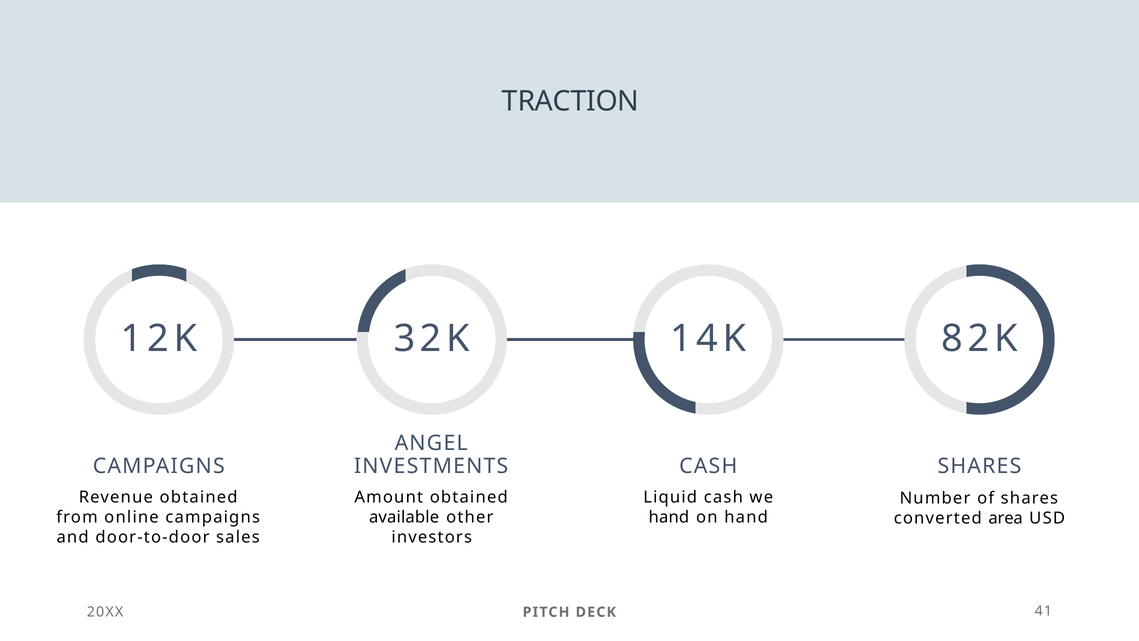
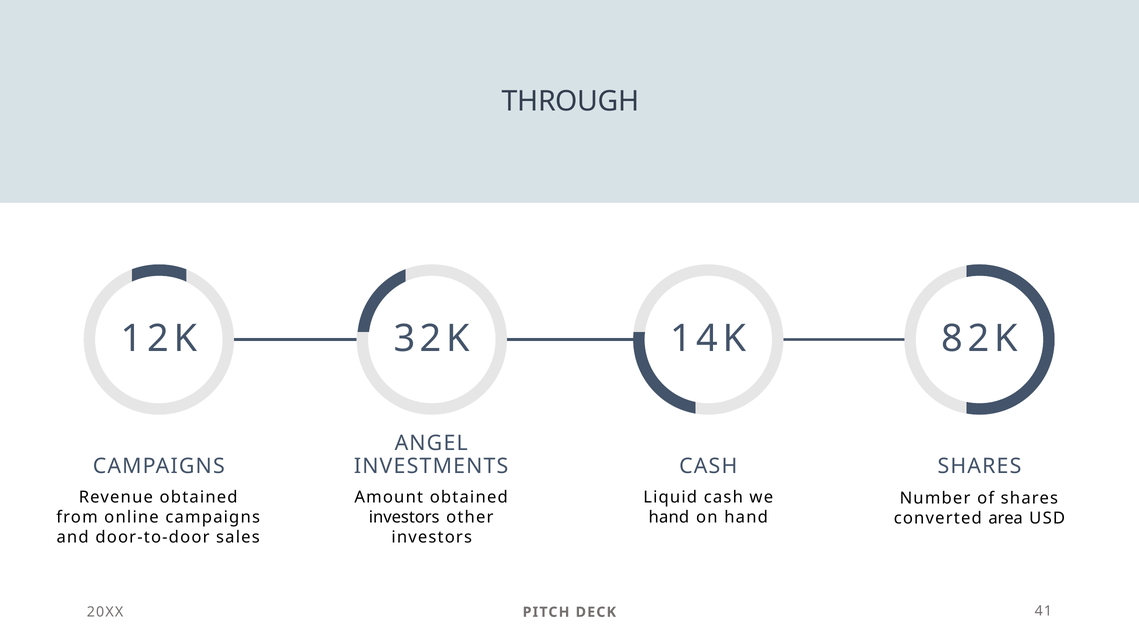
TRACTION: TRACTION -> THROUGH (571, 101)
available: available -> investors (404, 517)
